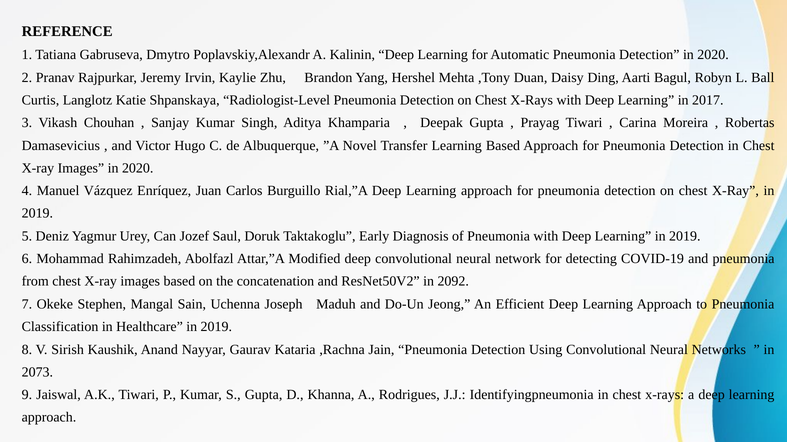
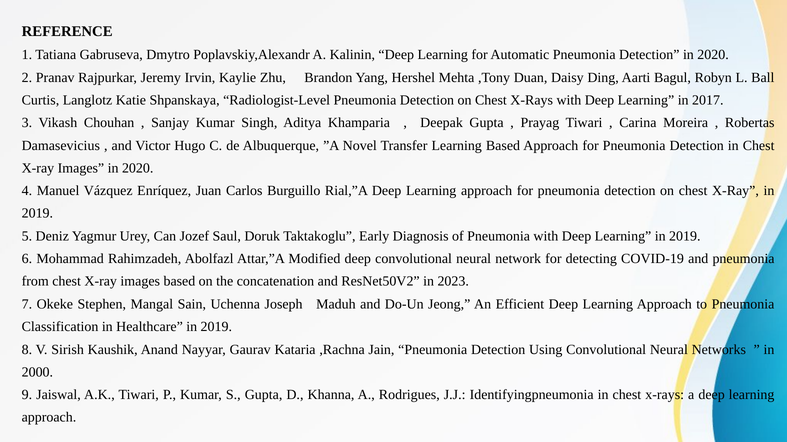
2092: 2092 -> 2023 (453, 282)
2073: 2073 -> 2000 (37, 373)
